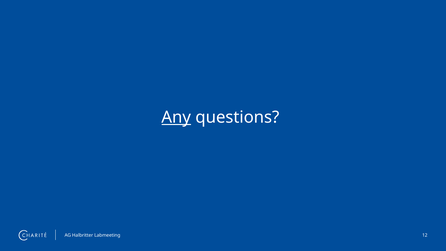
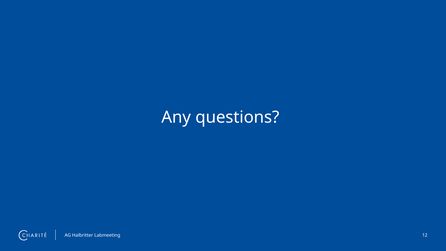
Any underline: present -> none (176, 117)
